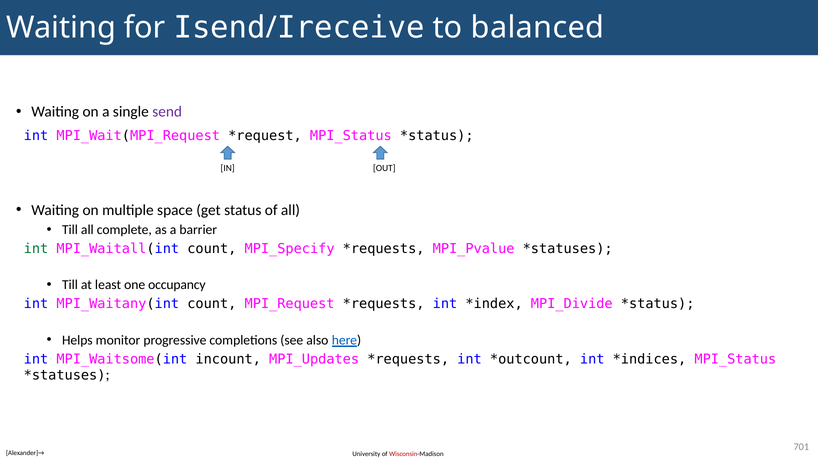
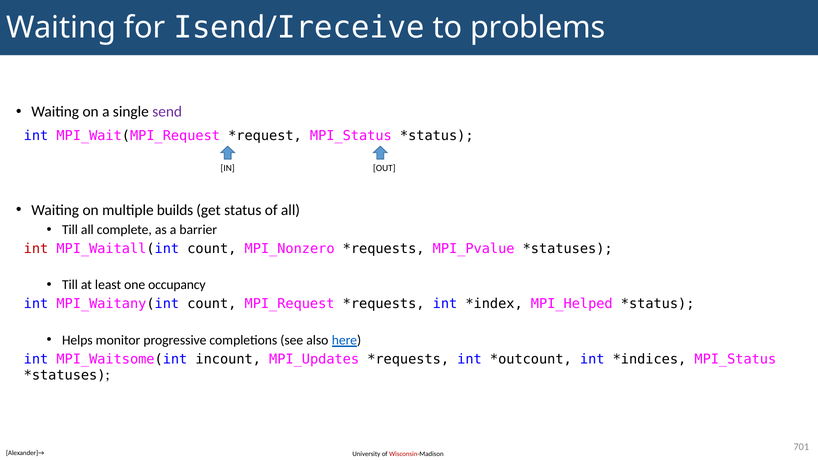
balanced: balanced -> problems (538, 27)
space: space -> builds (175, 210)
int colour: green -> red (36, 249)
MPI_Specify: MPI_Specify -> MPI_Nonzero (290, 249)
MPI_Divide: MPI_Divide -> MPI_Helped (572, 304)
